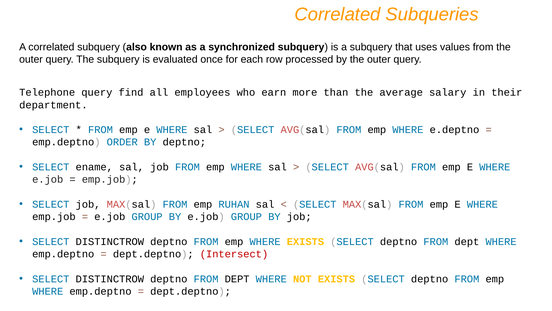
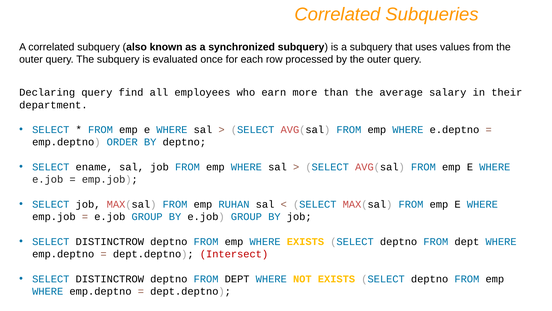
Telephone: Telephone -> Declaring (47, 92)
